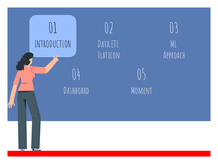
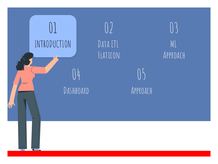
Moment: Moment -> Approach (142, 91)
